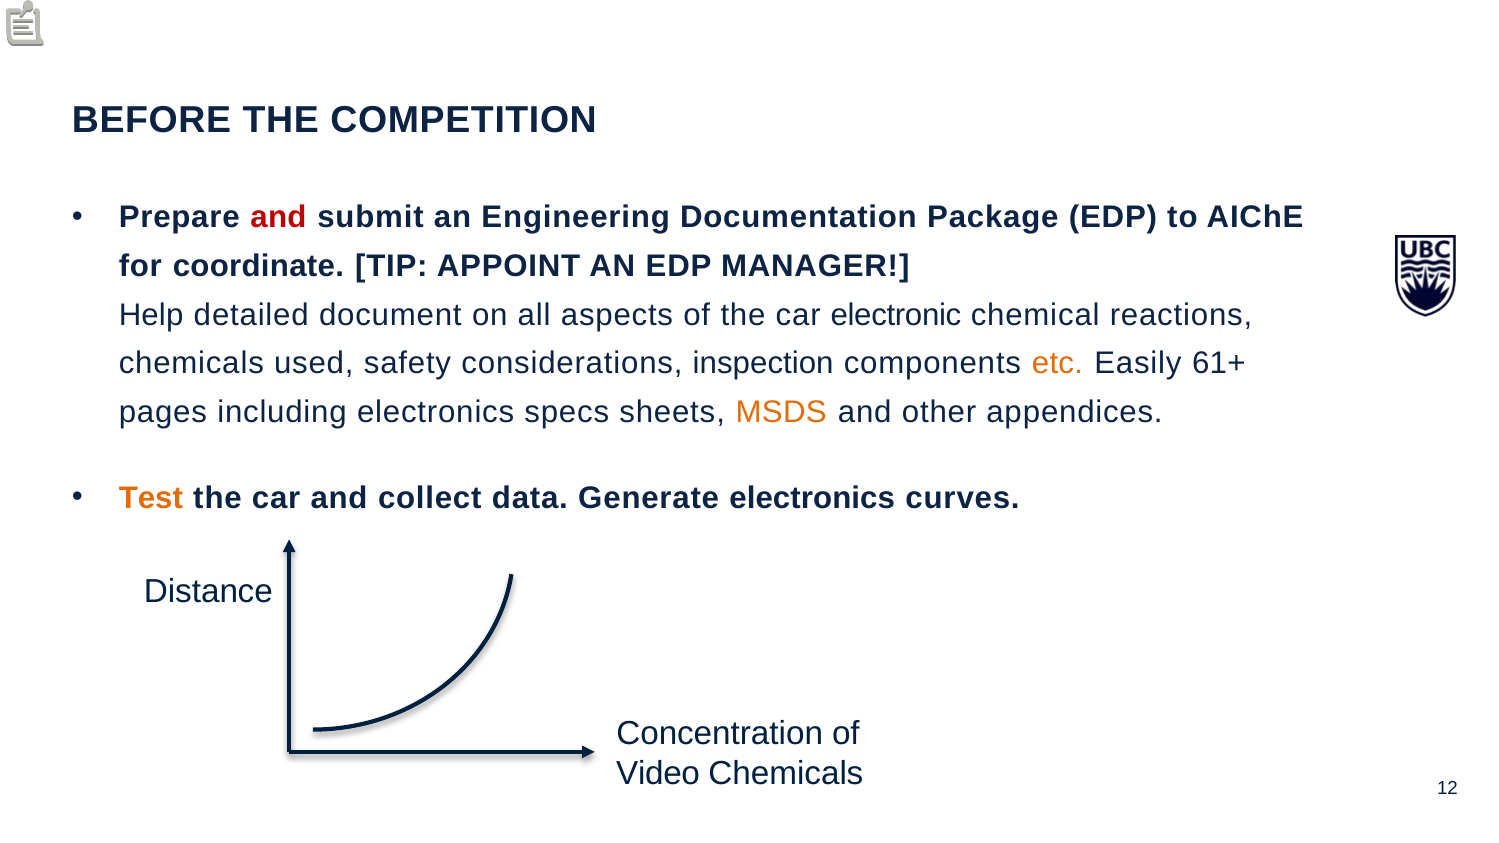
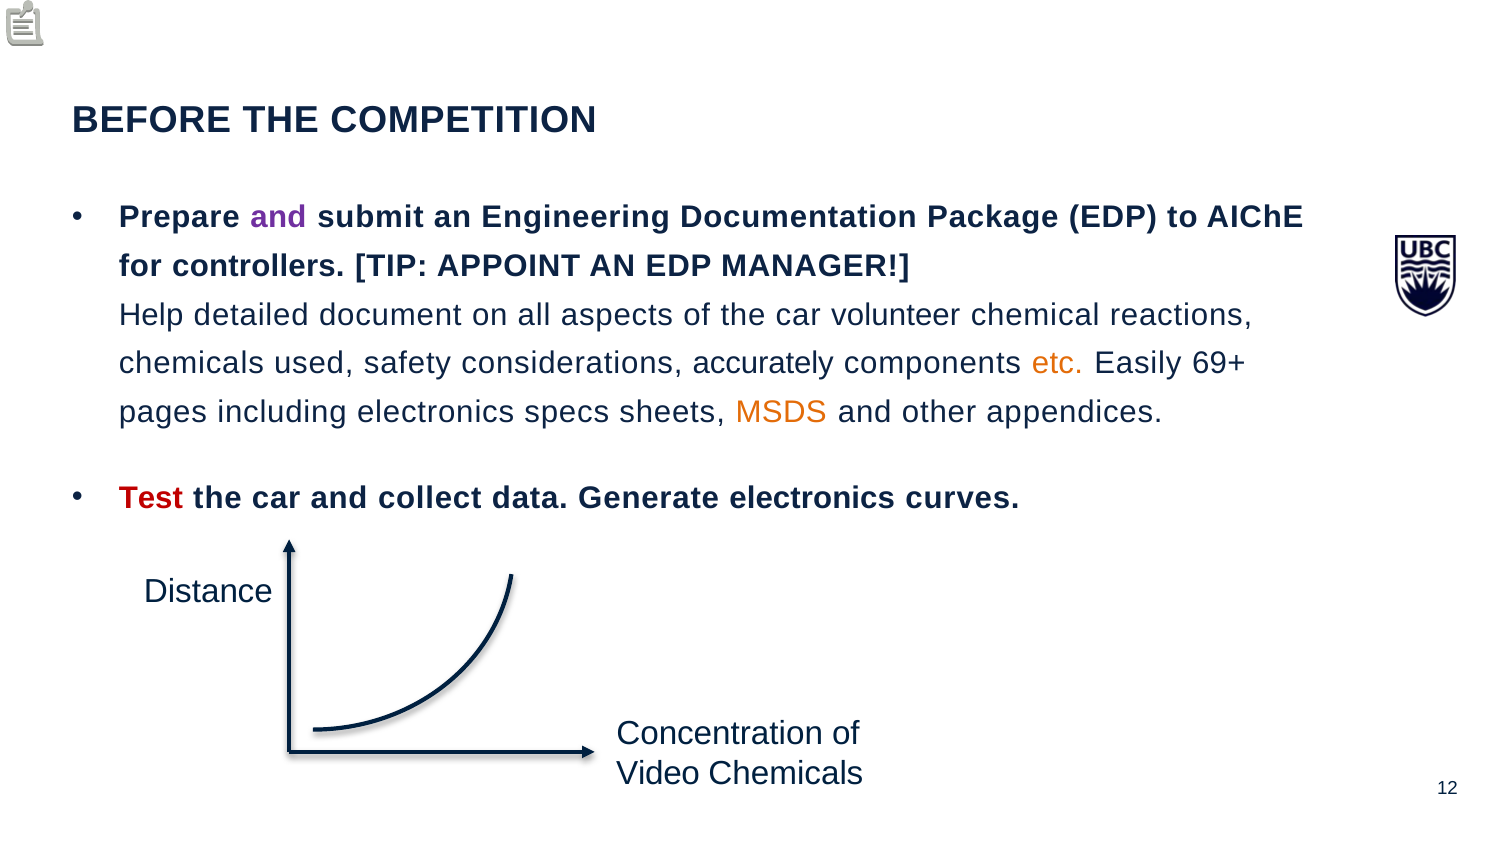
and colour: red -> purple (278, 218)
coordinate: coordinate -> controllers (258, 266)
electronic: electronic -> volunteer (896, 315)
inspection: inspection -> accurately (763, 364)
61+: 61+ -> 69+ (1219, 364)
Test colour: orange -> red (151, 499)
